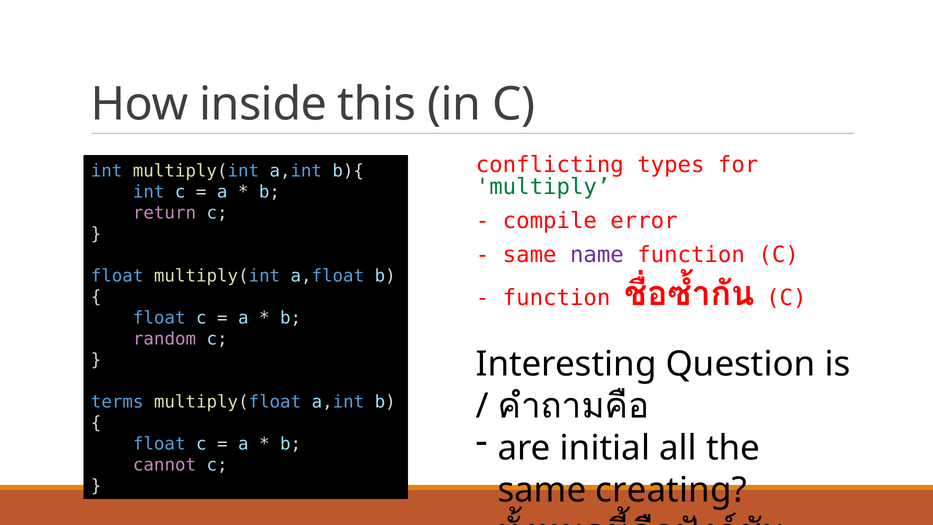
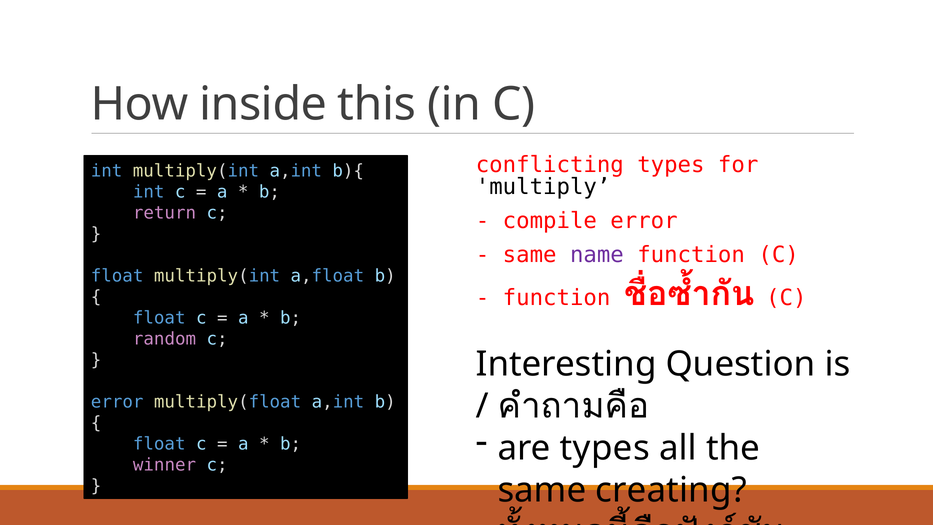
multiply colour: green -> black (543, 187)
terms: terms -> error (117, 402)
are initial: initial -> types (605, 448)
cannot: cannot -> winner (165, 465)
